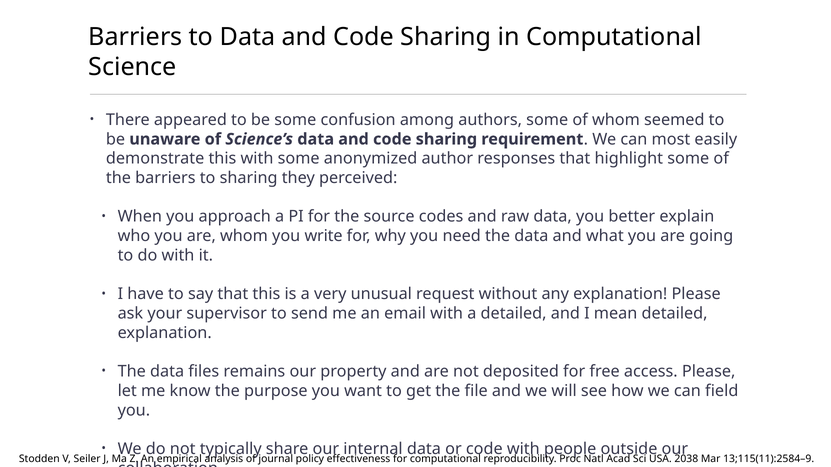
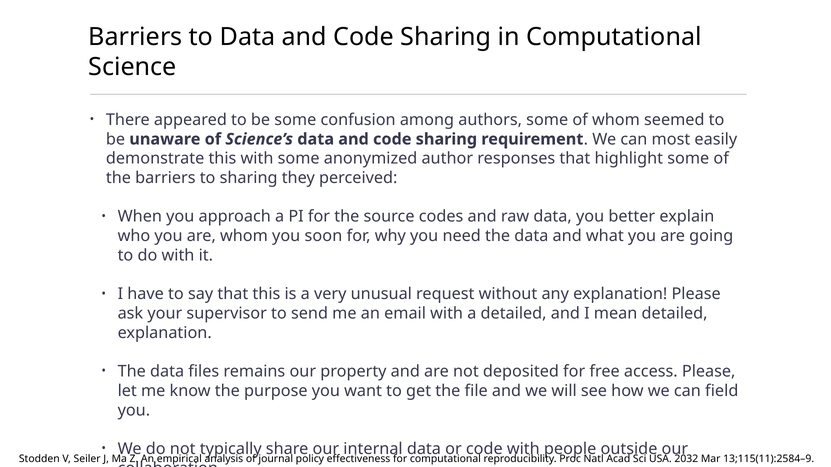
write: write -> soon (323, 236)
2038: 2038 -> 2032 (686, 459)
